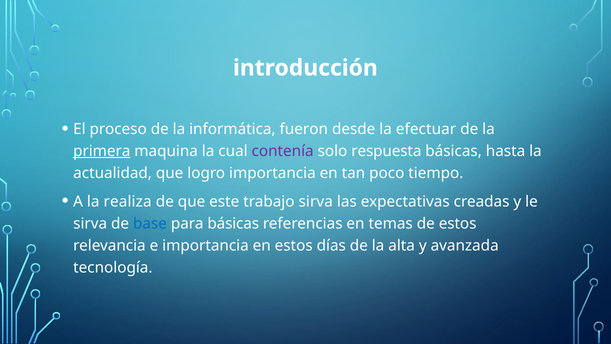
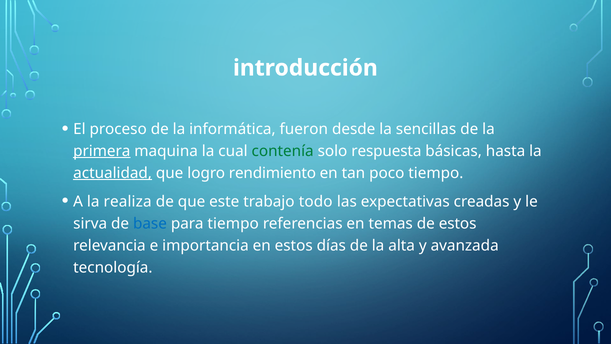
efectuar: efectuar -> sencillas (426, 129)
contenía colour: purple -> green (283, 151)
actualidad underline: none -> present (113, 173)
logro importancia: importancia -> rendimiento (272, 173)
trabajo sirva: sirva -> todo (316, 201)
para básicas: básicas -> tiempo (233, 223)
